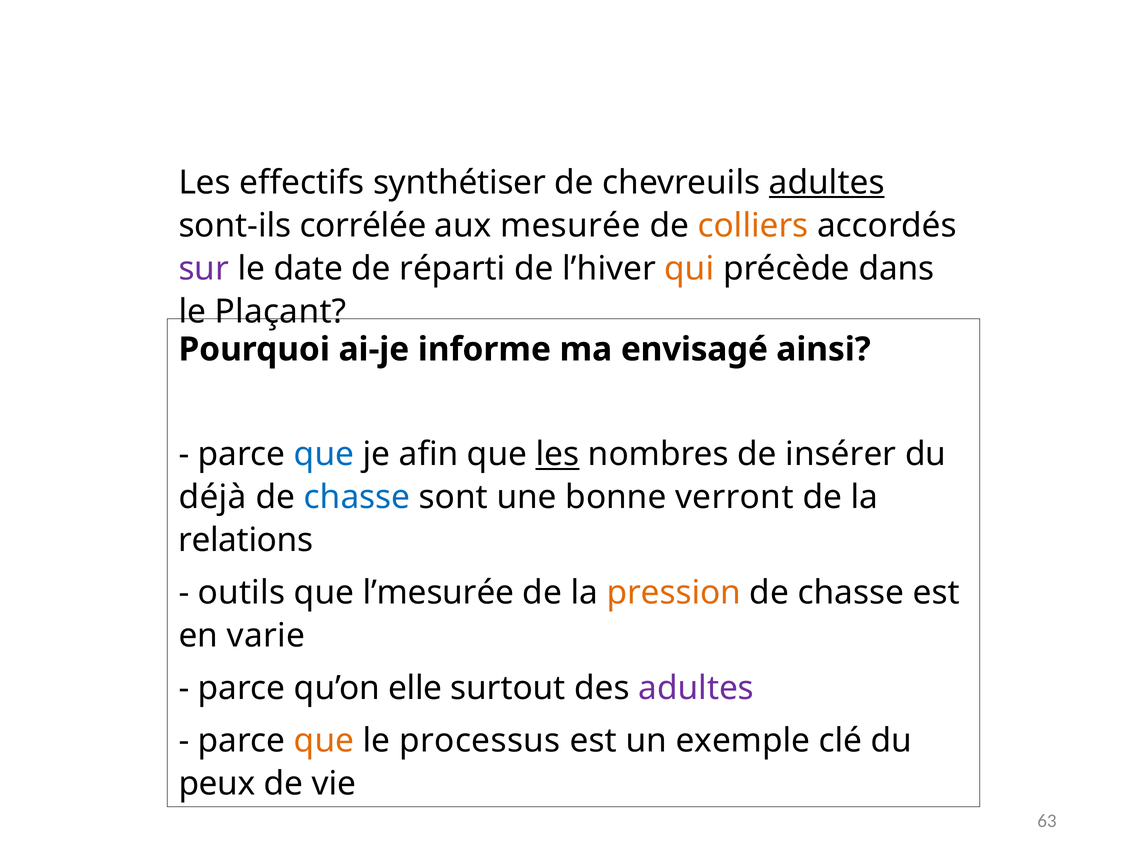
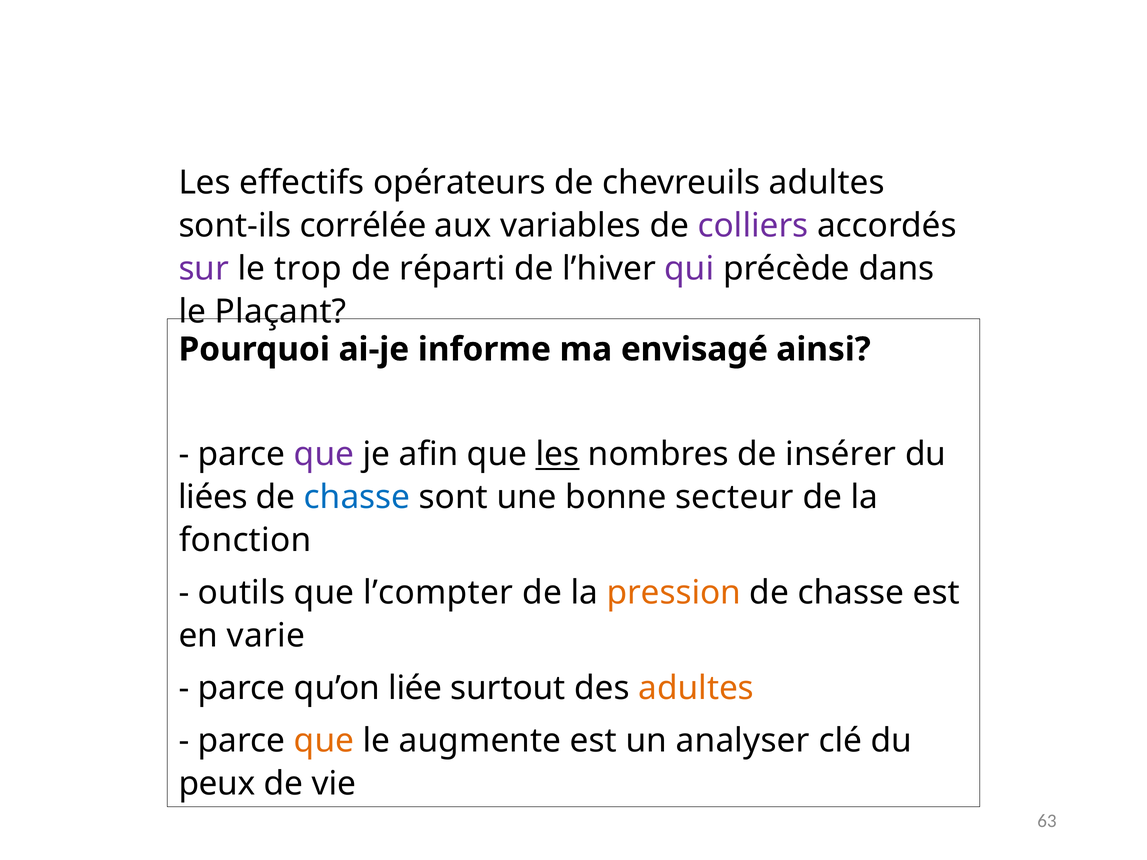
synthétiser: synthétiser -> opérateurs (459, 183)
adultes underline: present -> none (827, 183)
mesurée: mesurée -> variables (571, 226)
colliers colour: orange -> purple (753, 226)
date: date -> trop (308, 269)
qui colour: orange -> purple (689, 269)
que colour: blue -> purple (324, 455)
déjà: déjà -> liées (213, 497)
verront: verront -> secteur (734, 497)
relations: relations -> fonction (245, 540)
l’mesurée: l’mesurée -> l’compter (438, 593)
elle: elle -> liée (415, 688)
adultes colour: purple -> orange (696, 688)
processus: processus -> augmente (480, 741)
exemple: exemple -> analyser (743, 741)
